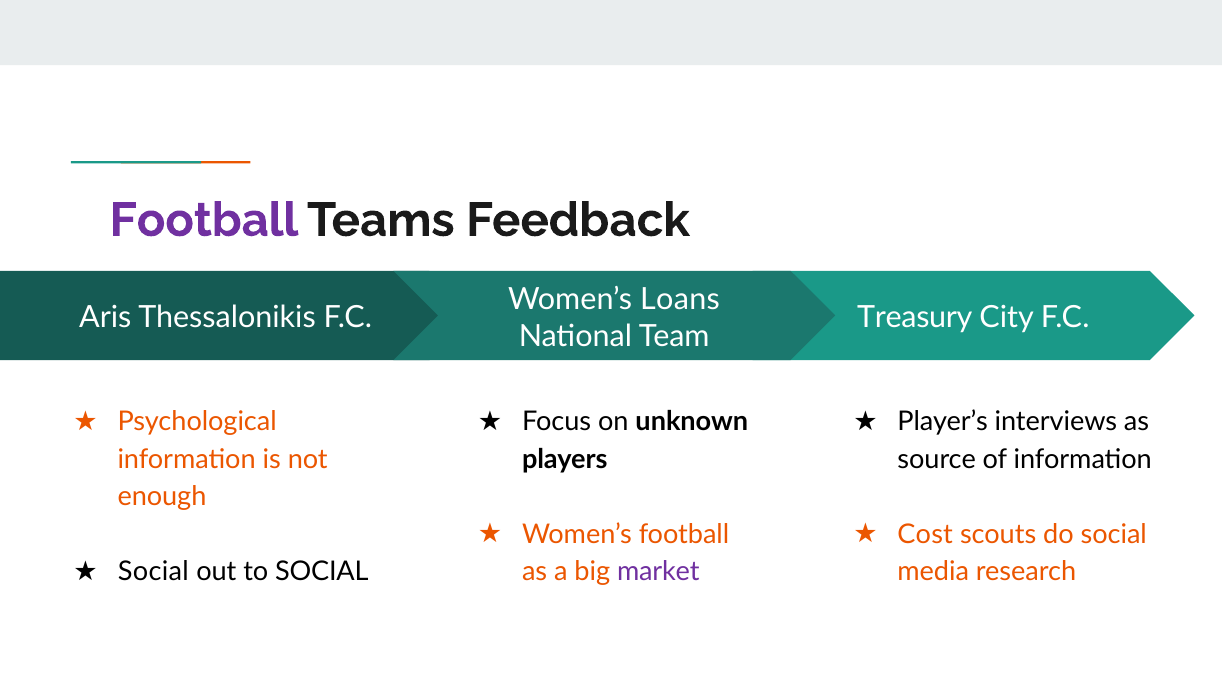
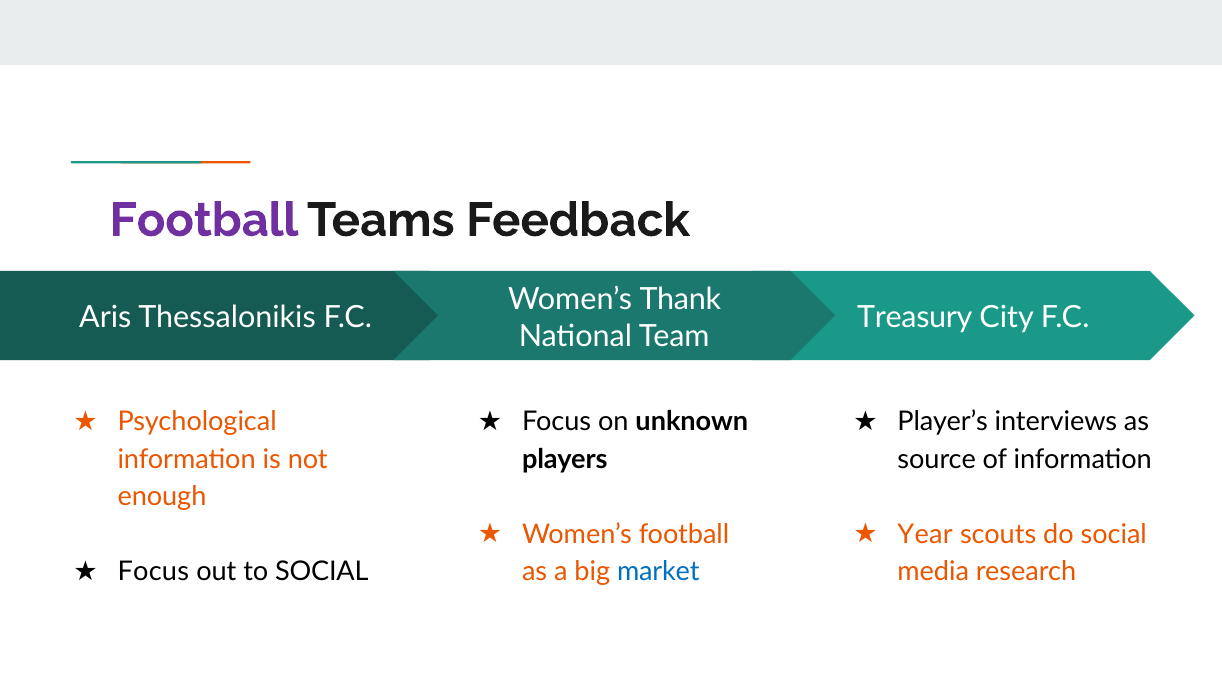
Loans: Loans -> Thank (680, 299)
Cost: Cost -> Year (925, 534)
Social: Social -> Focus (153, 572)
market colour: purple -> blue (658, 572)
